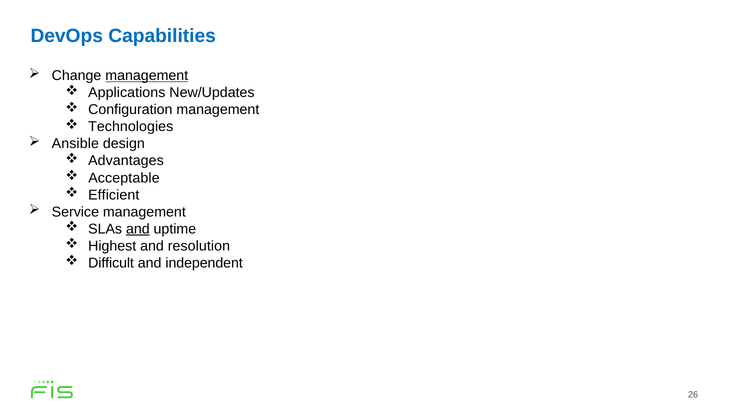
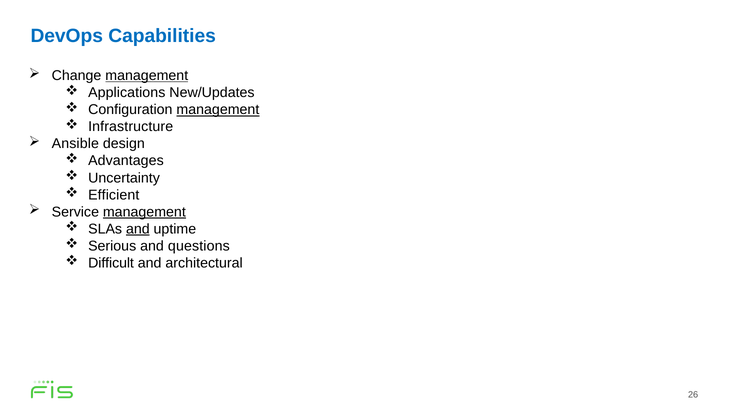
management underline: none -> present (218, 110)
Technologies: Technologies -> Infrastructure (131, 127)
Acceptable: Acceptable -> Uncertainty (124, 178)
management underline: none -> present (144, 212)
Highest: Highest -> Serious (112, 246)
resolution: resolution -> questions (199, 246)
independent: independent -> architectural (204, 263)
